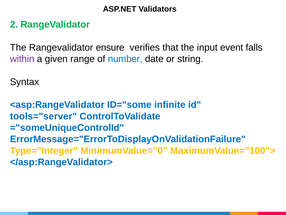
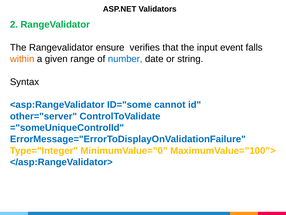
within colour: purple -> orange (22, 59)
infinite: infinite -> cannot (170, 105)
tools="server: tools="server -> other="server (43, 116)
